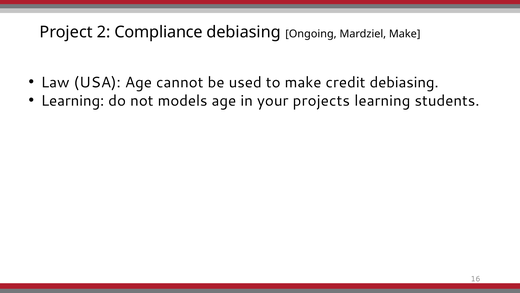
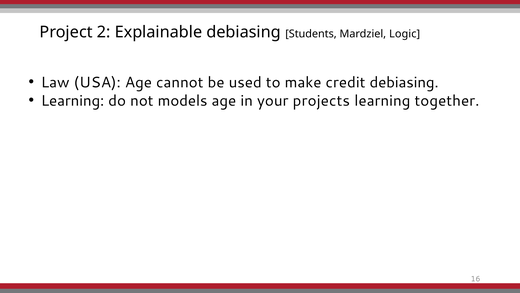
Compliance: Compliance -> Explainable (158, 32)
Ongoing: Ongoing -> Students (311, 34)
Mardziel Make: Make -> Logic (405, 34)
students: students -> together (447, 100)
